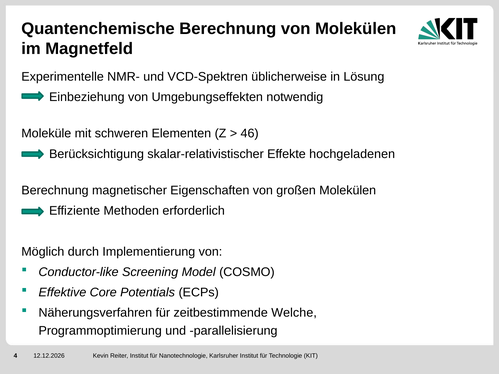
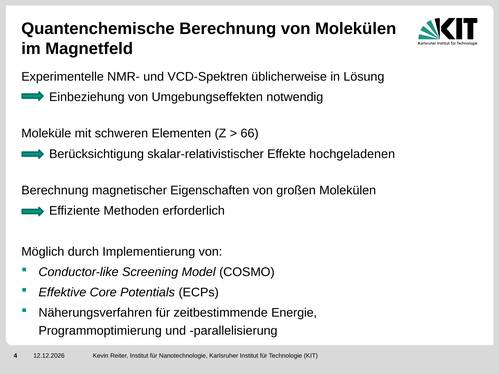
46: 46 -> 66 (250, 134)
Welche: Welche -> Energie (294, 313)
